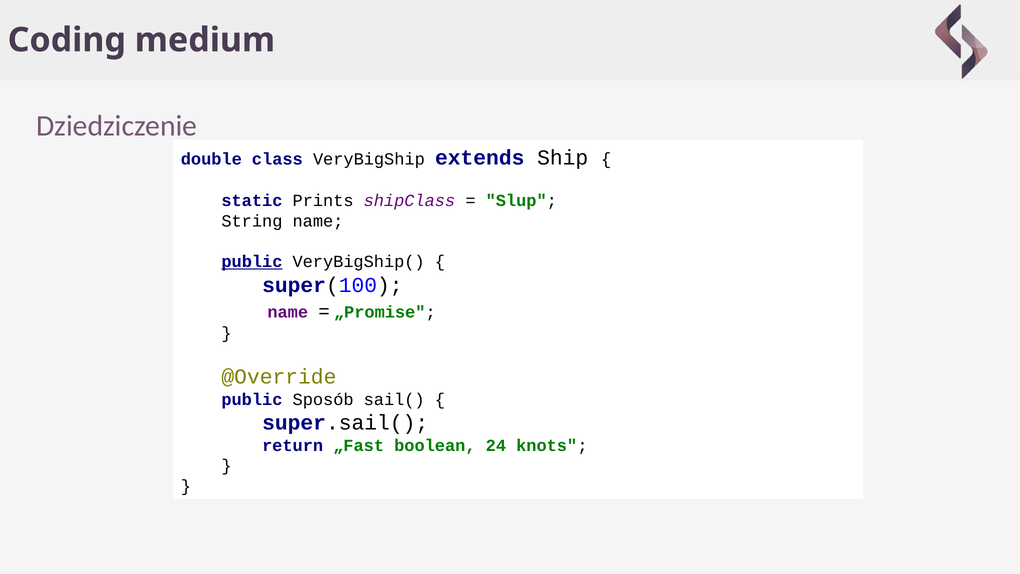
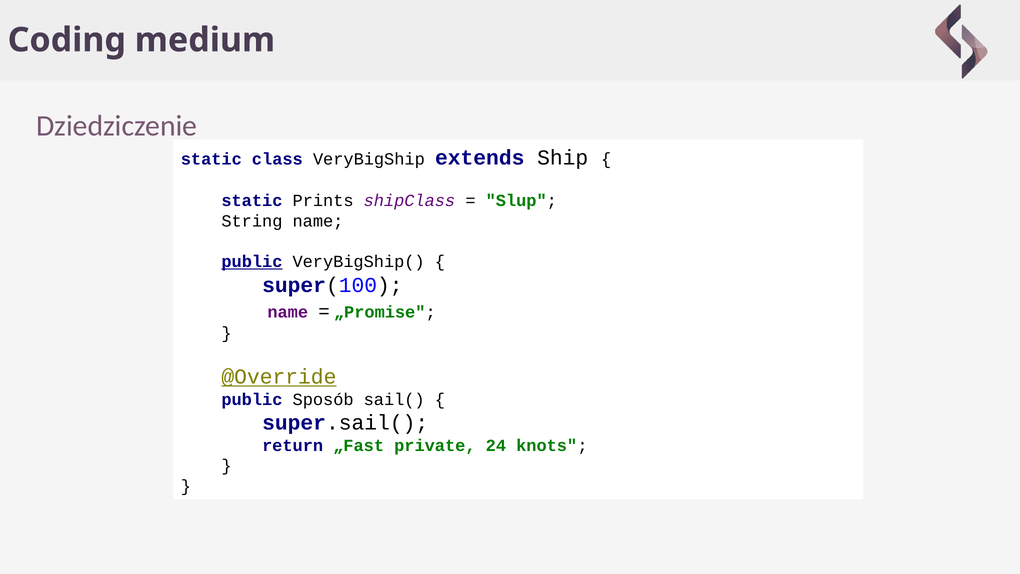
double: double -> static (211, 159)
@Override underline: none -> present (279, 377)
boolean: boolean -> private (435, 445)
